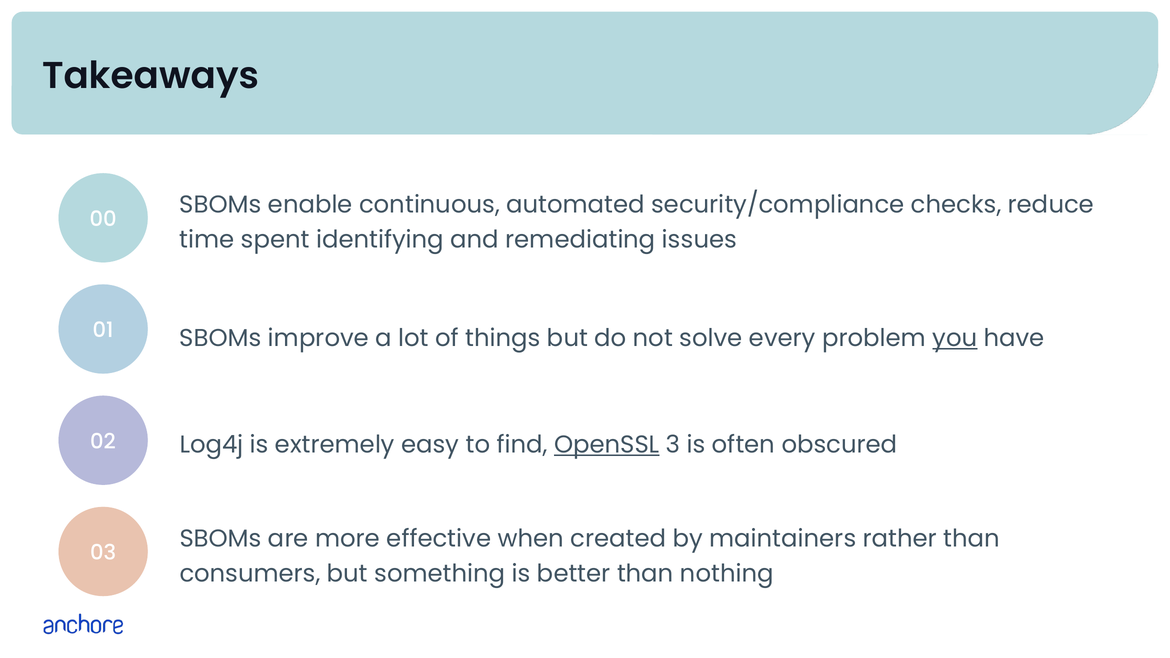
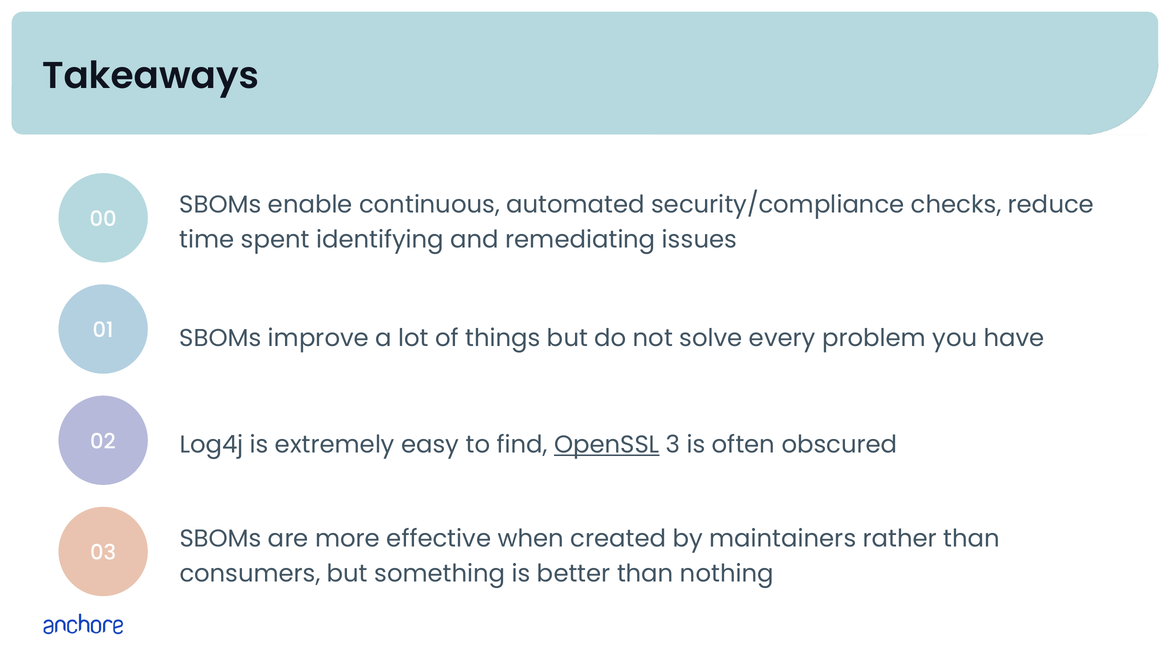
you underline: present -> none (955, 338)
